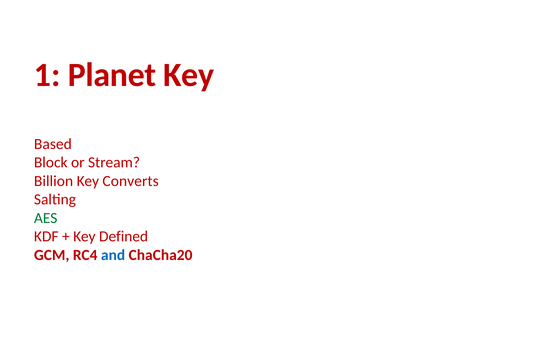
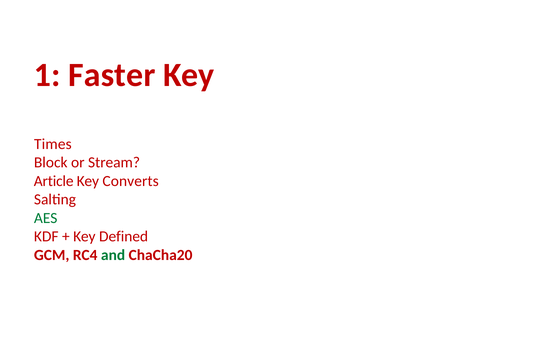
Planet: Planet -> Faster (112, 75)
Based: Based -> Times (53, 144)
Billion: Billion -> Article (54, 181)
and colour: blue -> green (113, 255)
